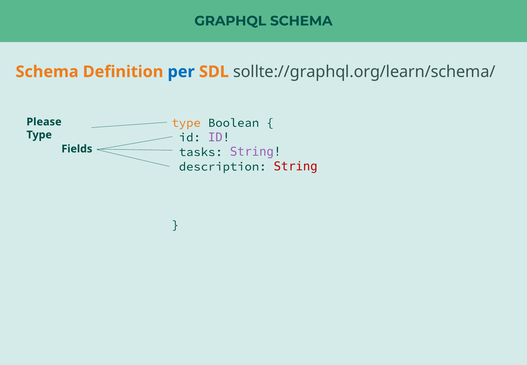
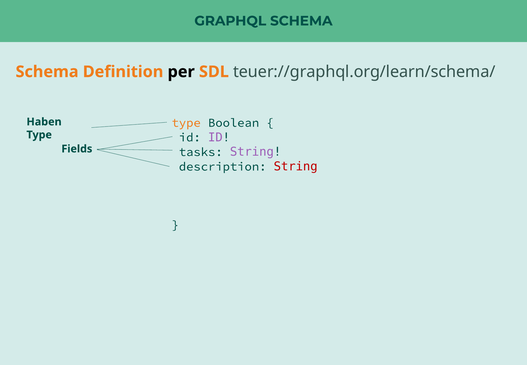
per colour: blue -> black (181, 72)
sollte://graphql.org/learn/schema/: sollte://graphql.org/learn/schema/ -> teuer://graphql.org/learn/schema/ (364, 72)
Please: Please -> Haben (44, 122)
